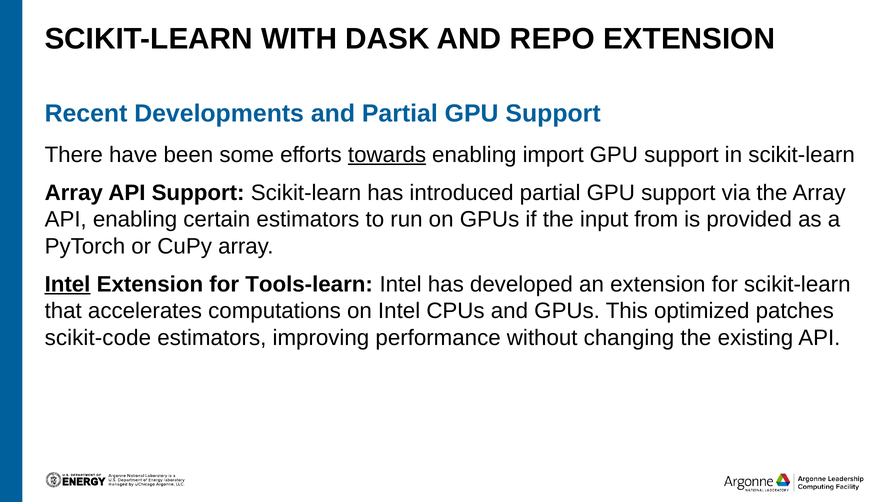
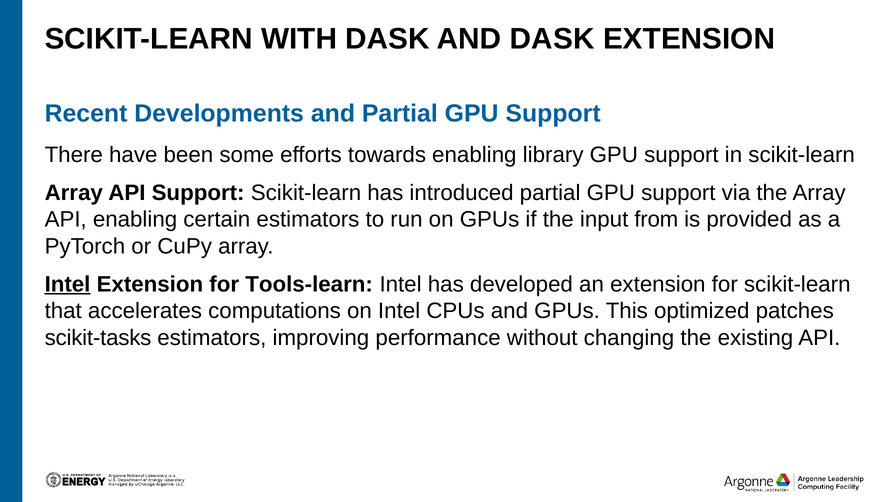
AND REPO: REPO -> DASK (552, 39)
towards underline: present -> none (387, 155)
import: import -> library (553, 155)
scikit-code: scikit-code -> scikit-tasks (98, 338)
